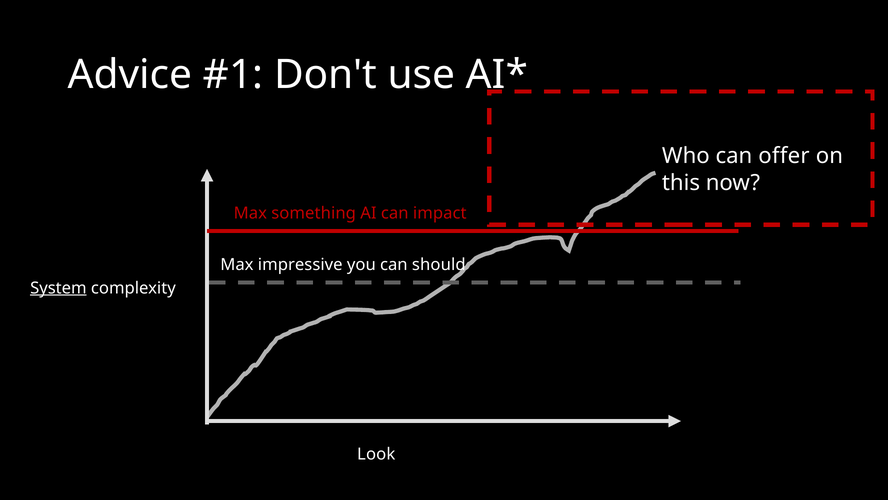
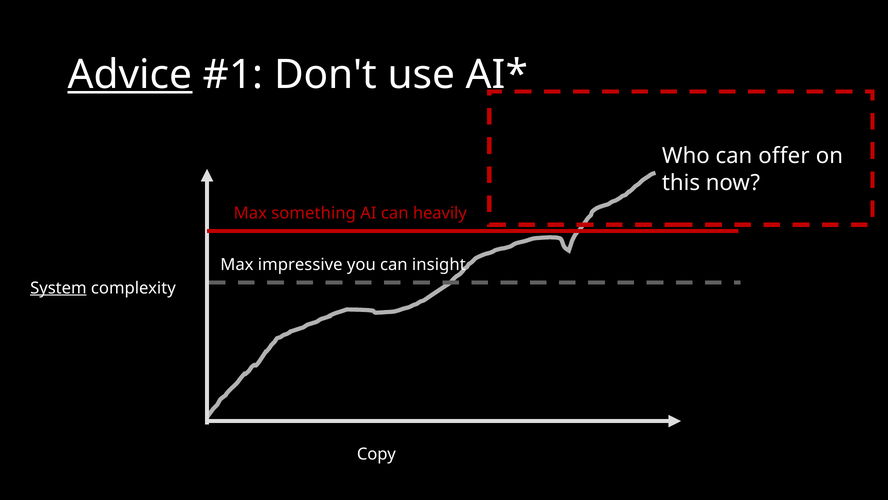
Advice underline: none -> present (130, 75)
impact: impact -> heavily (440, 213)
should: should -> insight (439, 265)
Look: Look -> Copy (376, 454)
